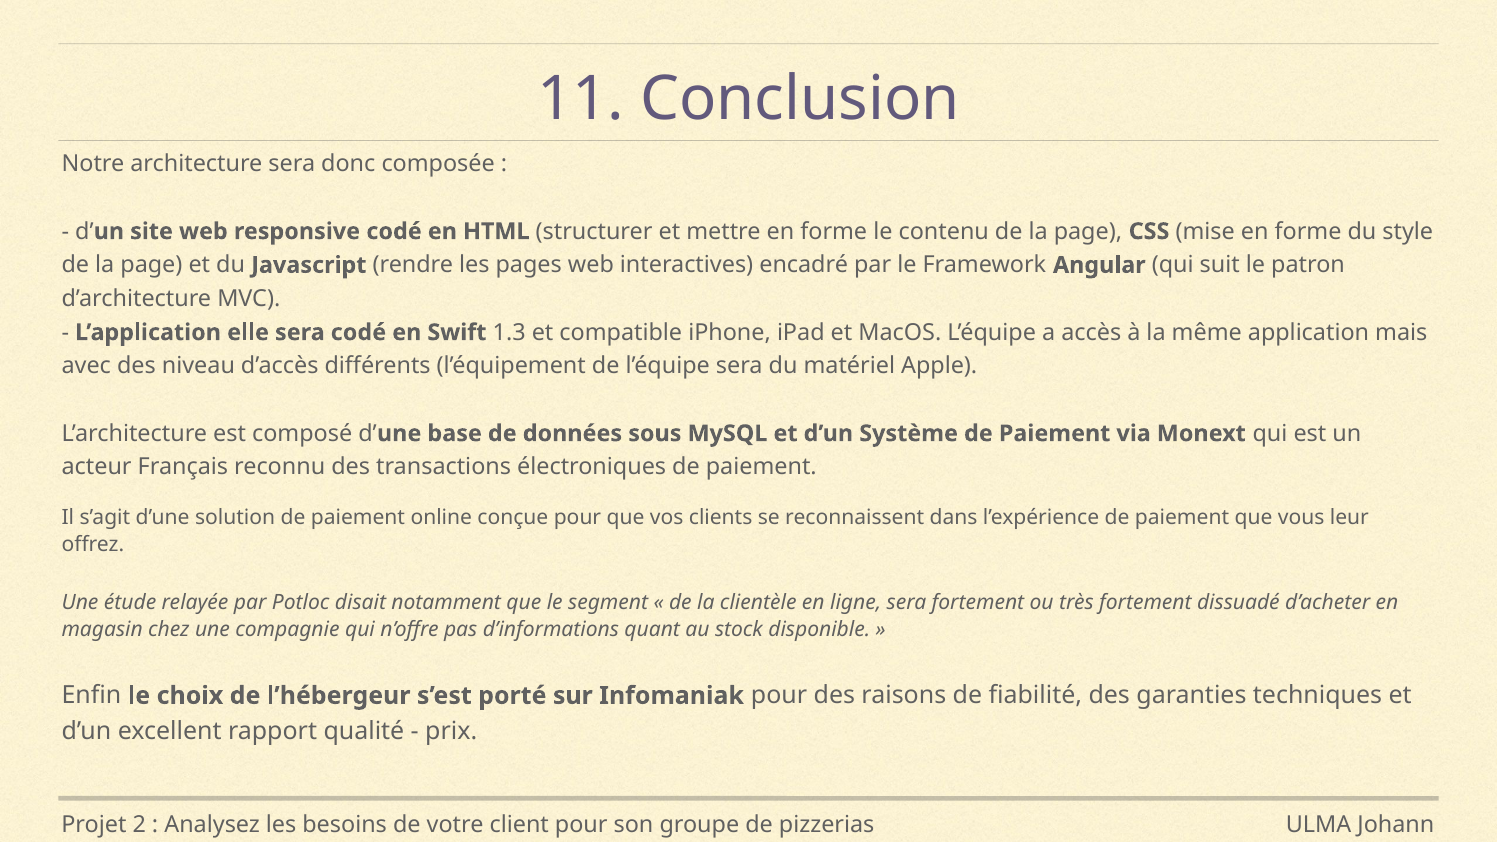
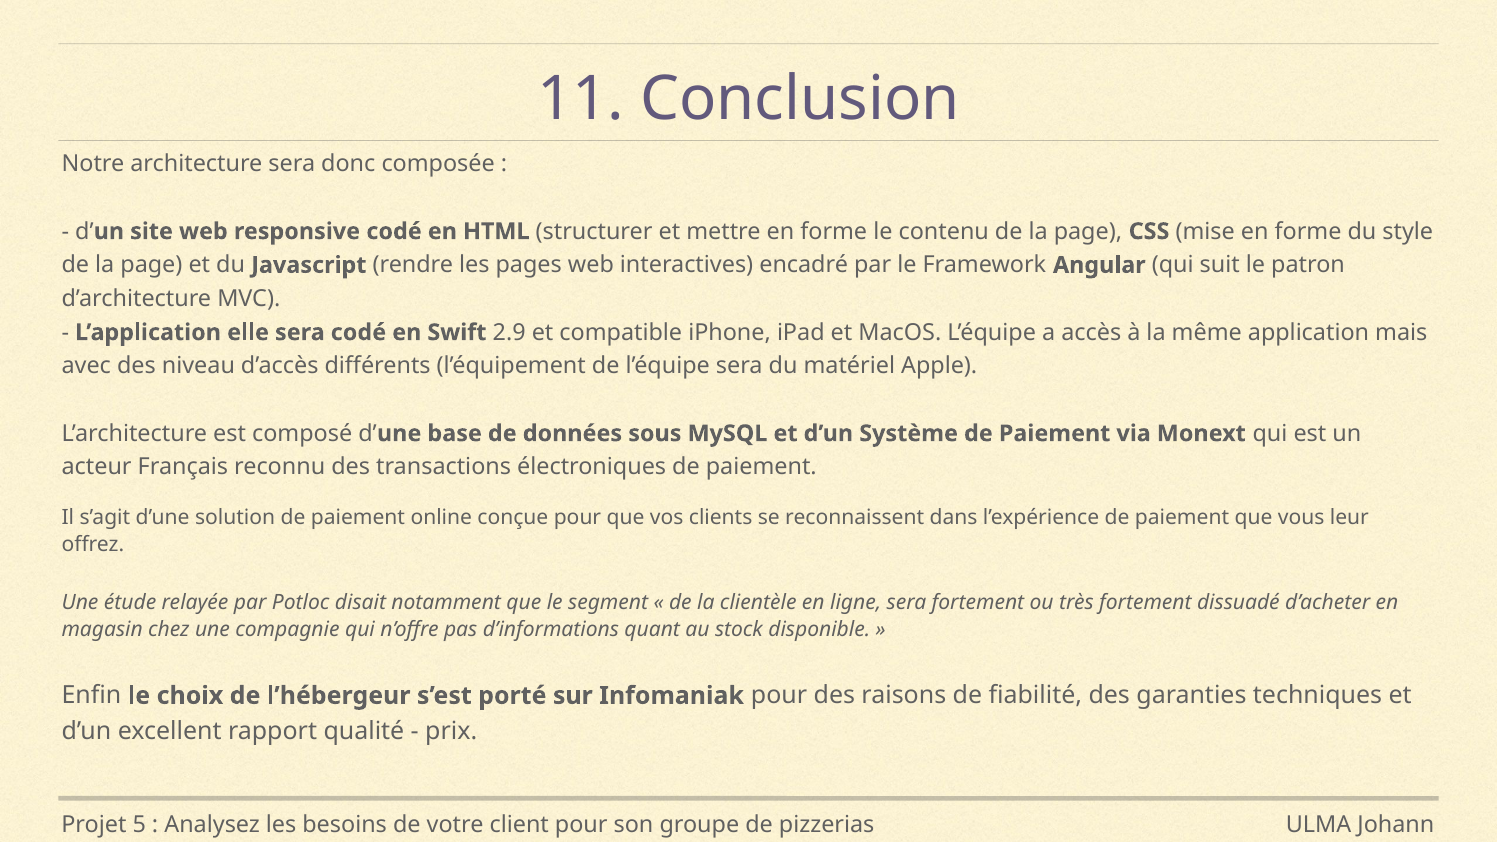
1.3: 1.3 -> 2.9 (509, 332)
2: 2 -> 5 (139, 825)
